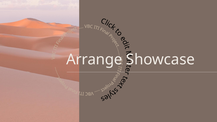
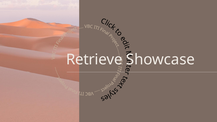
Arrange: Arrange -> Retrieve (94, 60)
